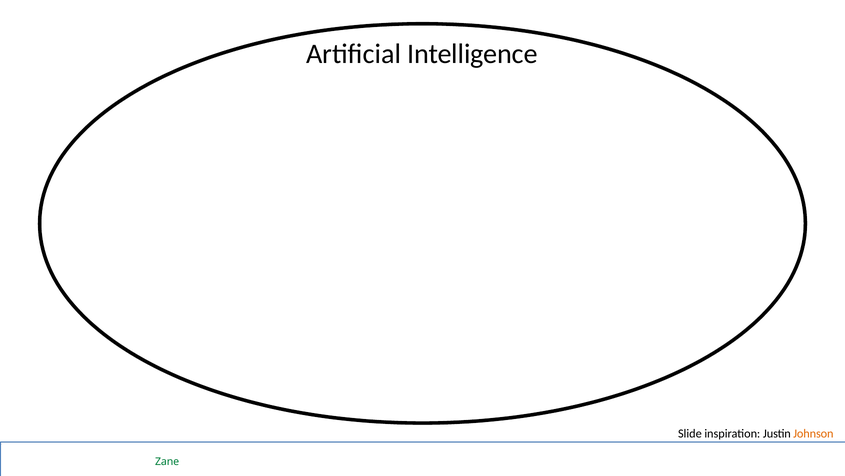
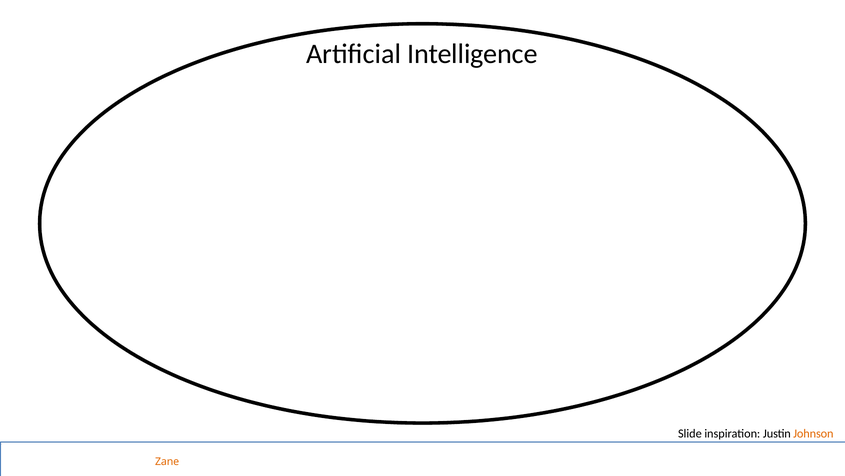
Zane colour: green -> orange (167, 461)
